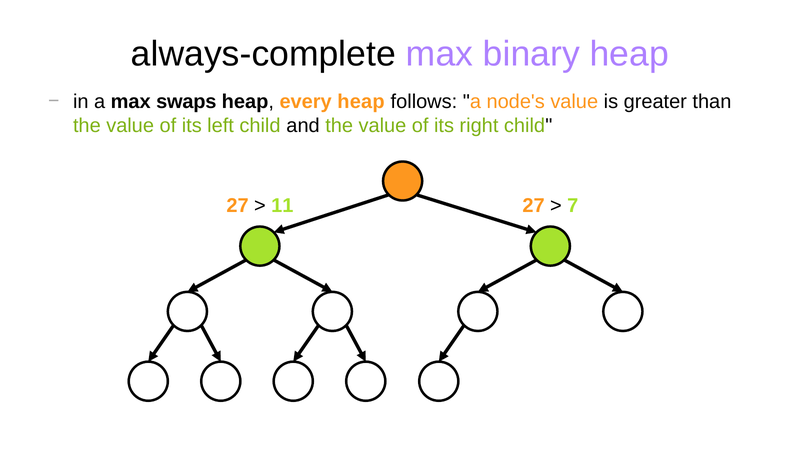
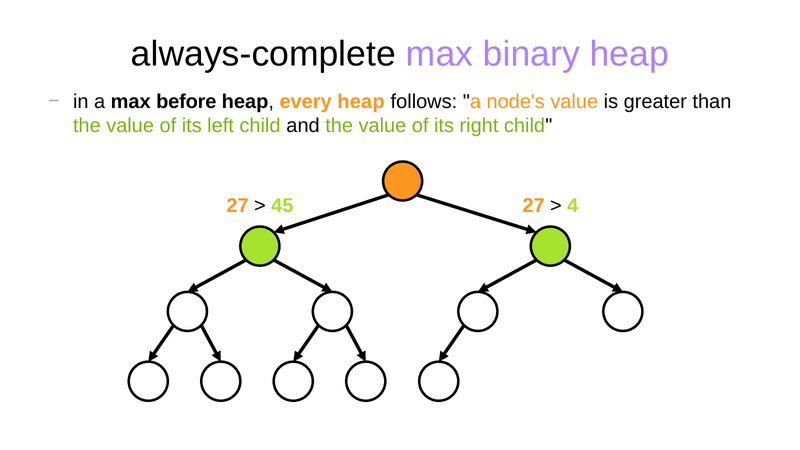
swaps: swaps -> before (186, 102)
11: 11 -> 45 (282, 206)
7: 7 -> 4 (573, 206)
